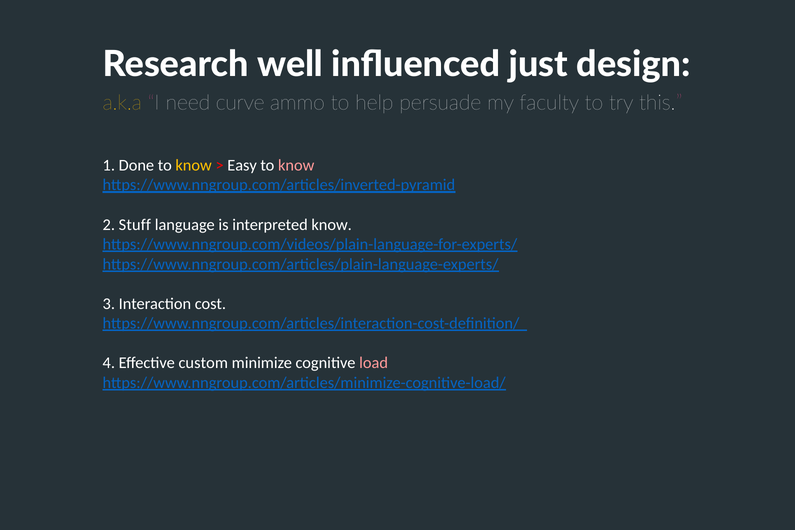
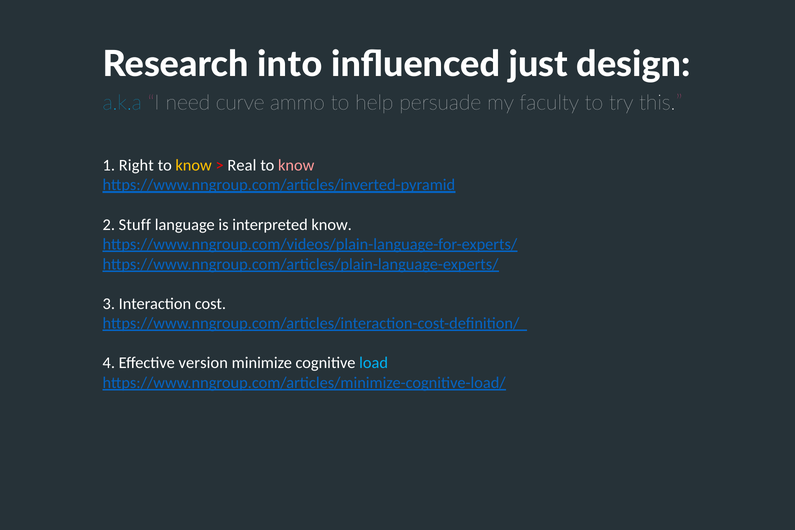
well: well -> into (290, 64)
a.k.a colour: yellow -> light blue (122, 103)
Done: Done -> Right (136, 165)
Easy: Easy -> Real (242, 165)
custom: custom -> version (203, 363)
load colour: pink -> light blue (374, 363)
